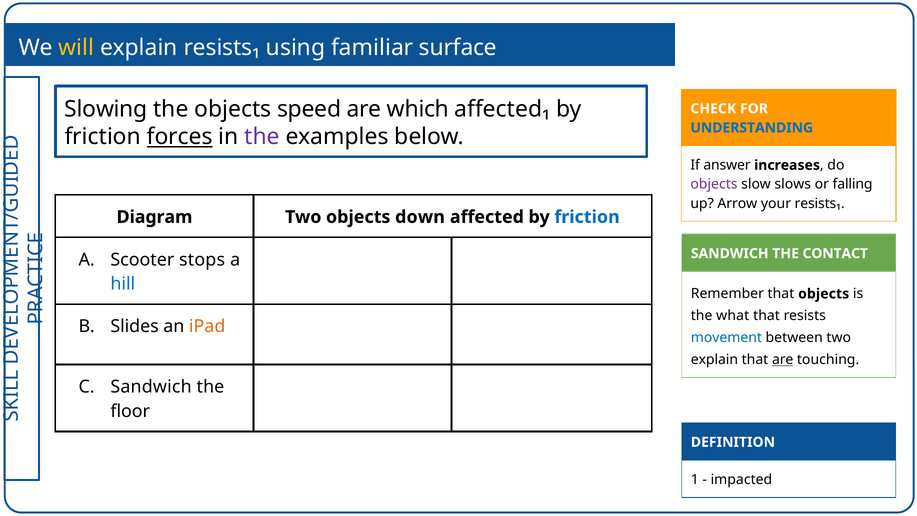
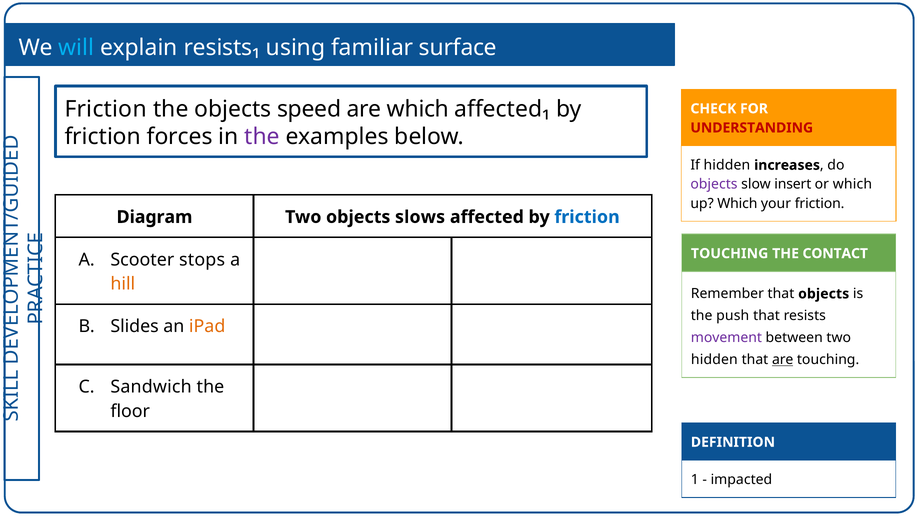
will colour: yellow -> light blue (76, 48)
Slowing: Slowing -> Friction (106, 109)
UNDERSTANDING colour: blue -> red (752, 128)
forces underline: present -> none (180, 137)
If answer: answer -> hidden (727, 165)
slows: slows -> insert (793, 184)
or falling: falling -> which (852, 184)
up Arrow: Arrow -> Which (737, 203)
your resists₁: resists₁ -> friction (820, 203)
down: down -> slows (420, 217)
SANDWICH: SANDWICH -> TOUCHING (730, 253)
hill colour: blue -> orange (123, 284)
what: what -> push (733, 316)
movement colour: blue -> purple (726, 338)
explain: explain -> hidden (714, 360)
